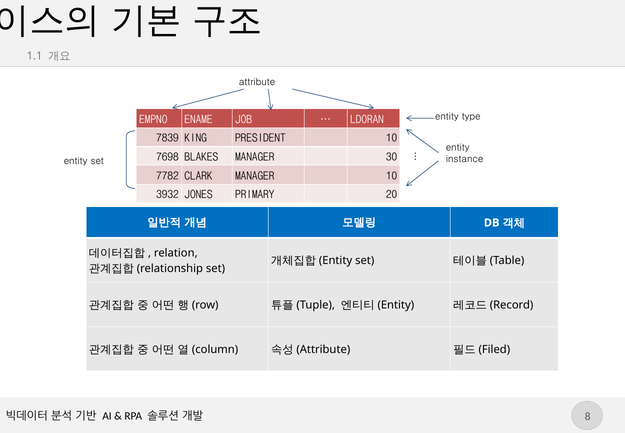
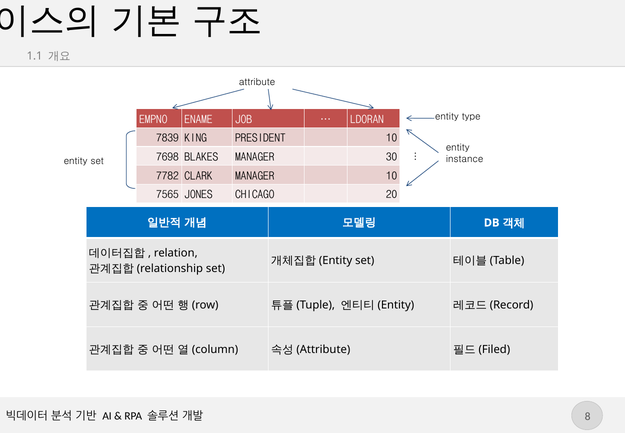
3932: 3932 -> 7565 (167, 195)
PRIMARY: PRIMARY -> CHICAGO (255, 195)
